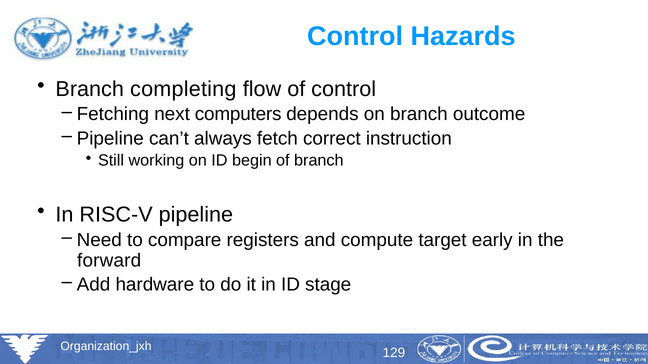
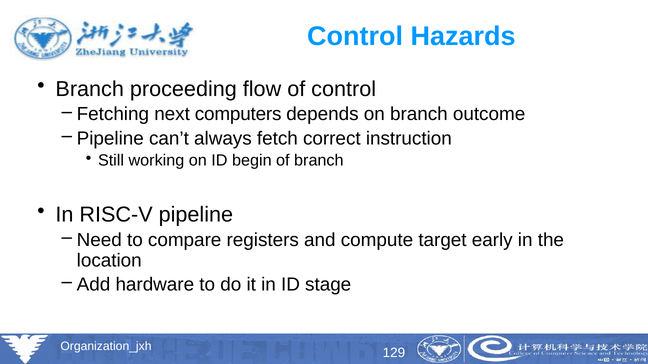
completing: completing -> proceeding (183, 89)
forward: forward -> location (109, 261)
